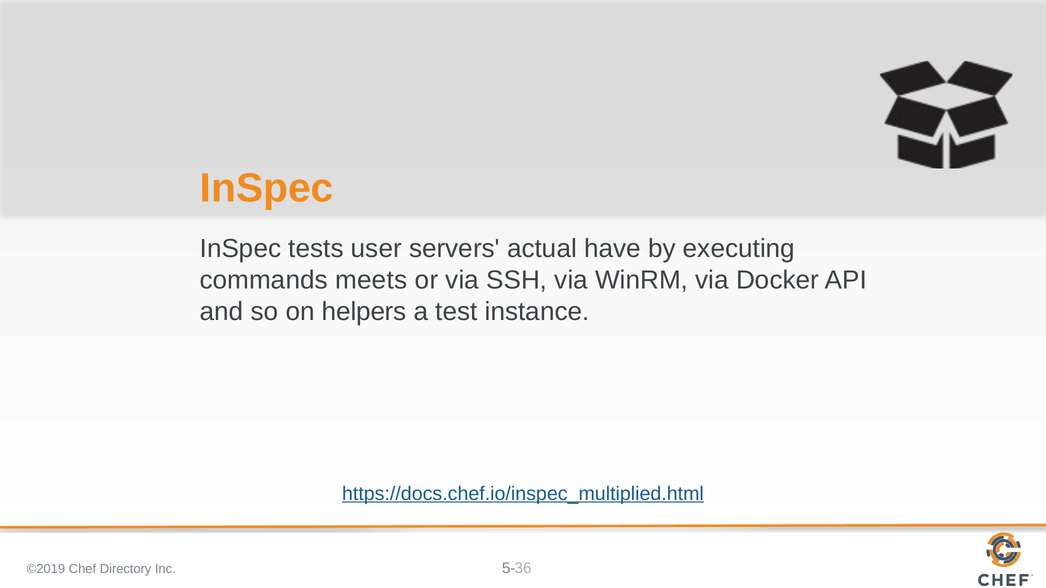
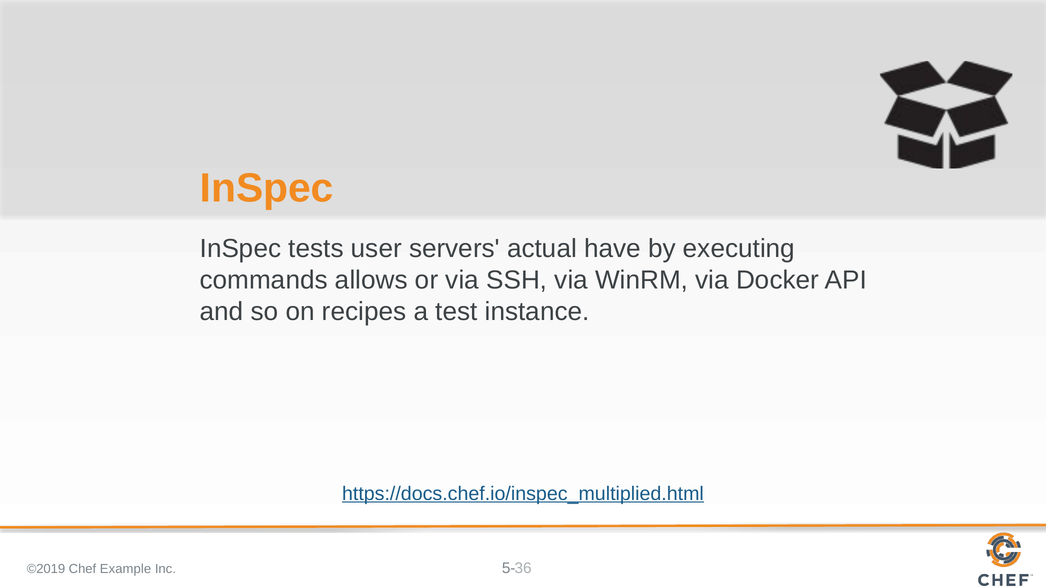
meets: meets -> allows (371, 280)
helpers: helpers -> recipes (364, 312)
Directory: Directory -> Example (126, 569)
